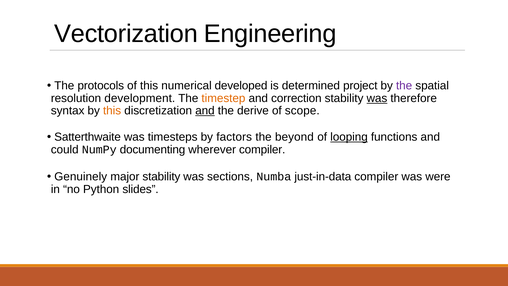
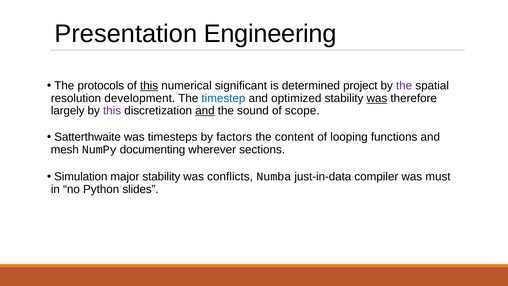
Vectorization: Vectorization -> Presentation (126, 34)
this underline: none -> present (149, 86)
developed: developed -> significant (241, 86)
timestep colour: orange -> blue (223, 98)
correction: correction -> optimized (296, 98)
syntax: syntax -> largely (68, 111)
this colour: orange -> purple (112, 111)
derive: derive -> sound (253, 111)
beyond: beyond -> content (294, 137)
looping underline: present -> none (349, 137)
could: could -> mesh (65, 149)
wherever compiler: compiler -> sections (262, 149)
Genuinely: Genuinely -> Simulation (81, 177)
sections: sections -> conflicts (230, 177)
were: were -> must (438, 177)
